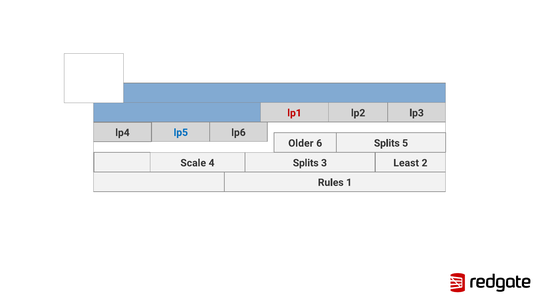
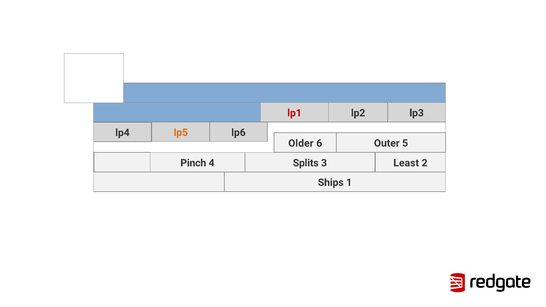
lp5 colour: blue -> orange (181, 133)
Splits: Splits -> Outer (387, 143)
Scale: Scale -> Pinch (193, 163)
Rules: Rules -> Ships (331, 183)
